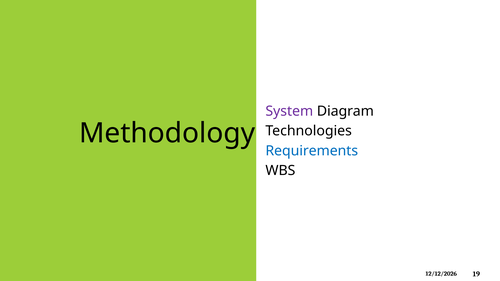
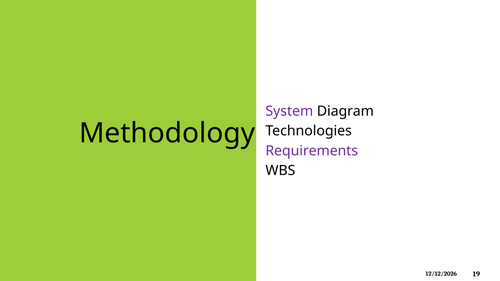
Requirements colour: blue -> purple (312, 151)
